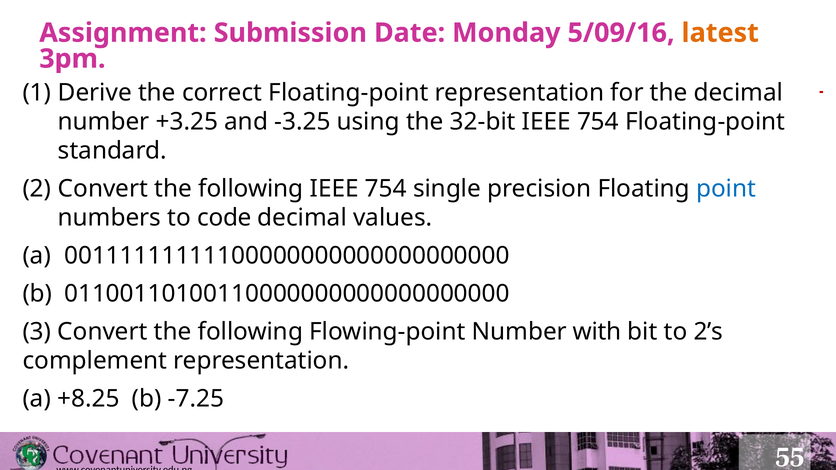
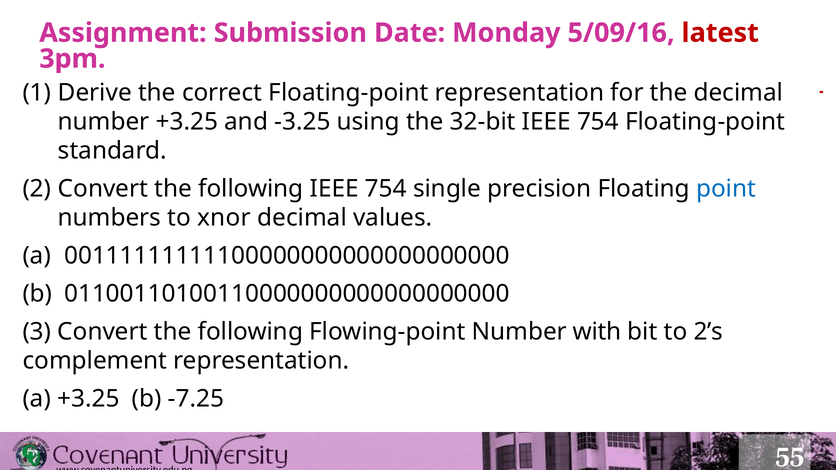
latest colour: orange -> red (720, 33)
code: code -> xnor (224, 218)
a +8.25: +8.25 -> +3.25 (88, 399)
